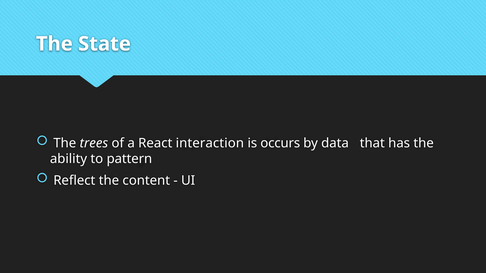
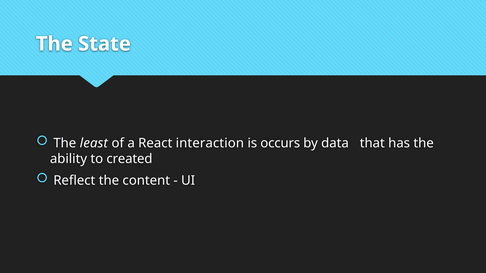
trees: trees -> least (94, 143)
pattern: pattern -> created (129, 159)
